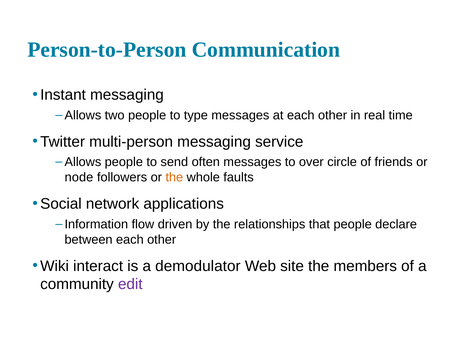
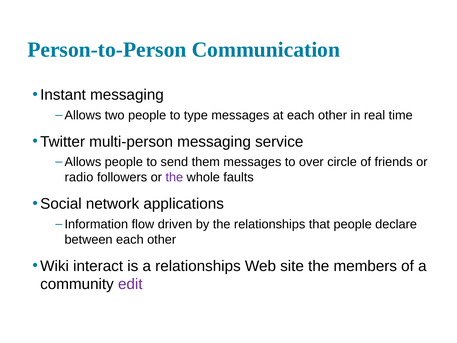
often: often -> them (206, 162)
node: node -> radio (79, 177)
the colour: orange -> purple (174, 177)
a demodulator: demodulator -> relationships (198, 266)
